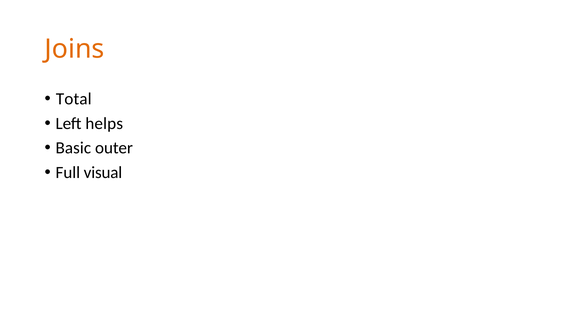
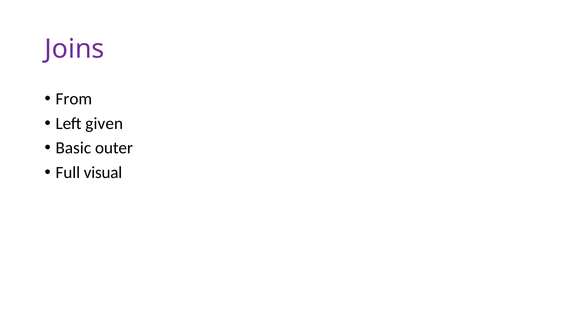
Joins colour: orange -> purple (75, 49)
Total: Total -> From (74, 99)
helps: helps -> given (104, 123)
